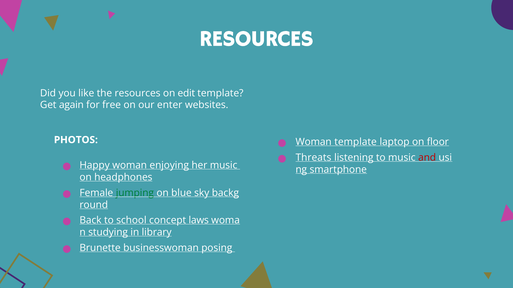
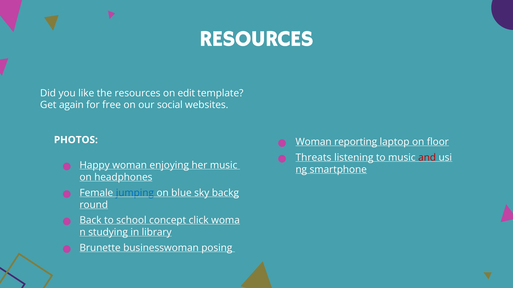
enter: enter -> social (170, 105)
Woman template: template -> reporting (356, 142)
jumping colour: green -> blue (135, 193)
laws: laws -> click (199, 221)
